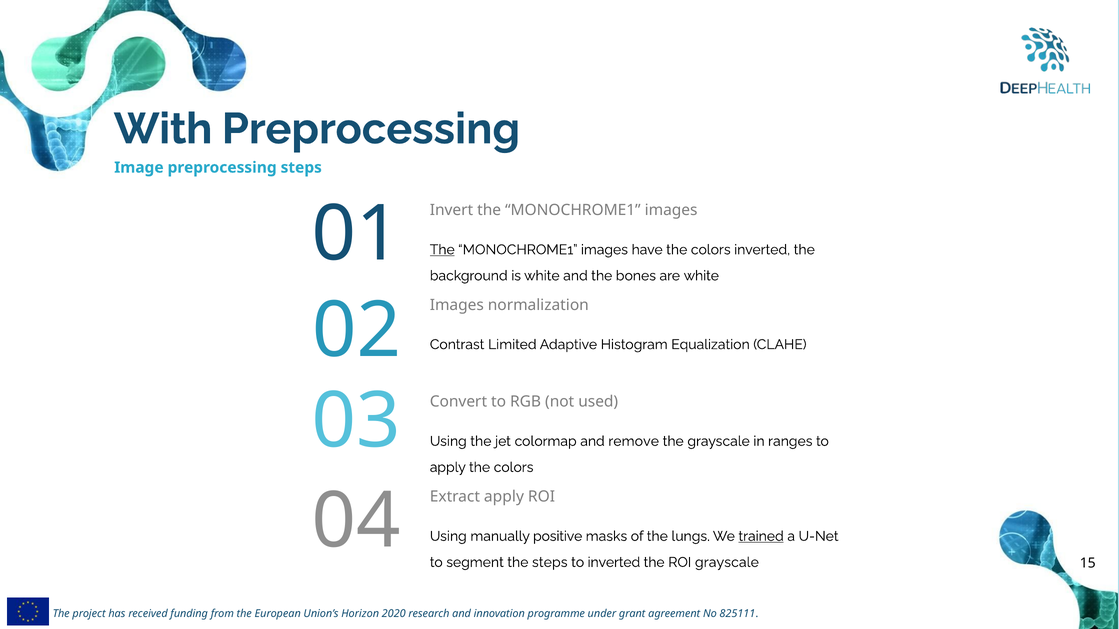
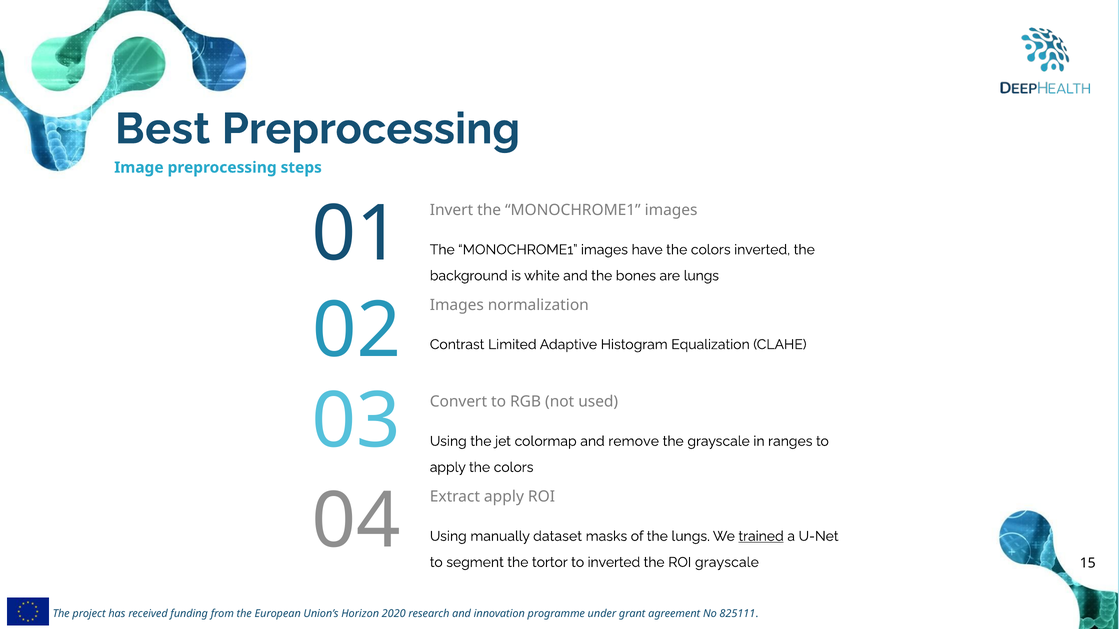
With: With -> Best (163, 129)
The underline: present -> none (442, 250)
are white: white -> lungs (701, 276)
positive: positive -> dataset (558, 537)
the steps: steps -> tortor (550, 563)
